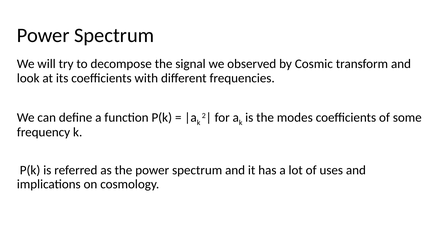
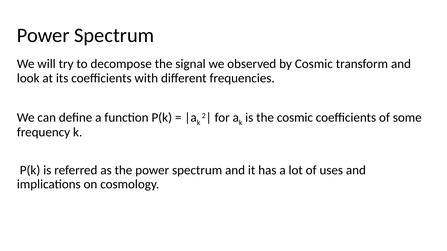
the modes: modes -> cosmic (295, 118)
